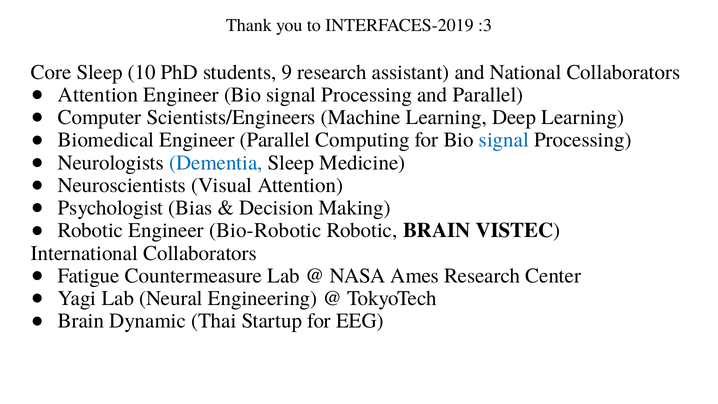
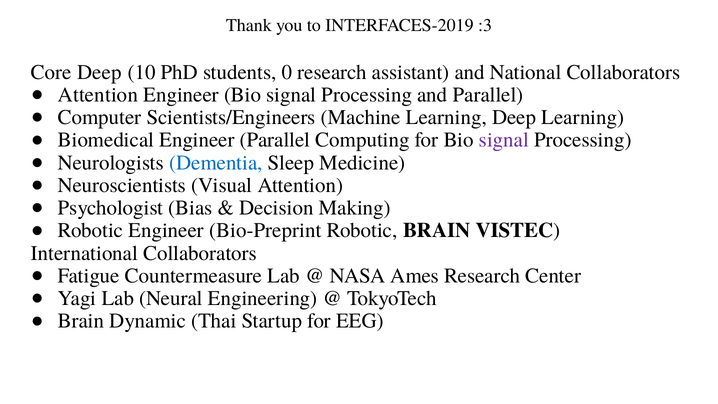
Core Sleep: Sleep -> Deep (99, 72)
9: 9 -> 0 (287, 72)
signal colour: blue -> purple (504, 140)
Bio-Robotic: Bio-Robotic -> Bio-Preprint (265, 230)
